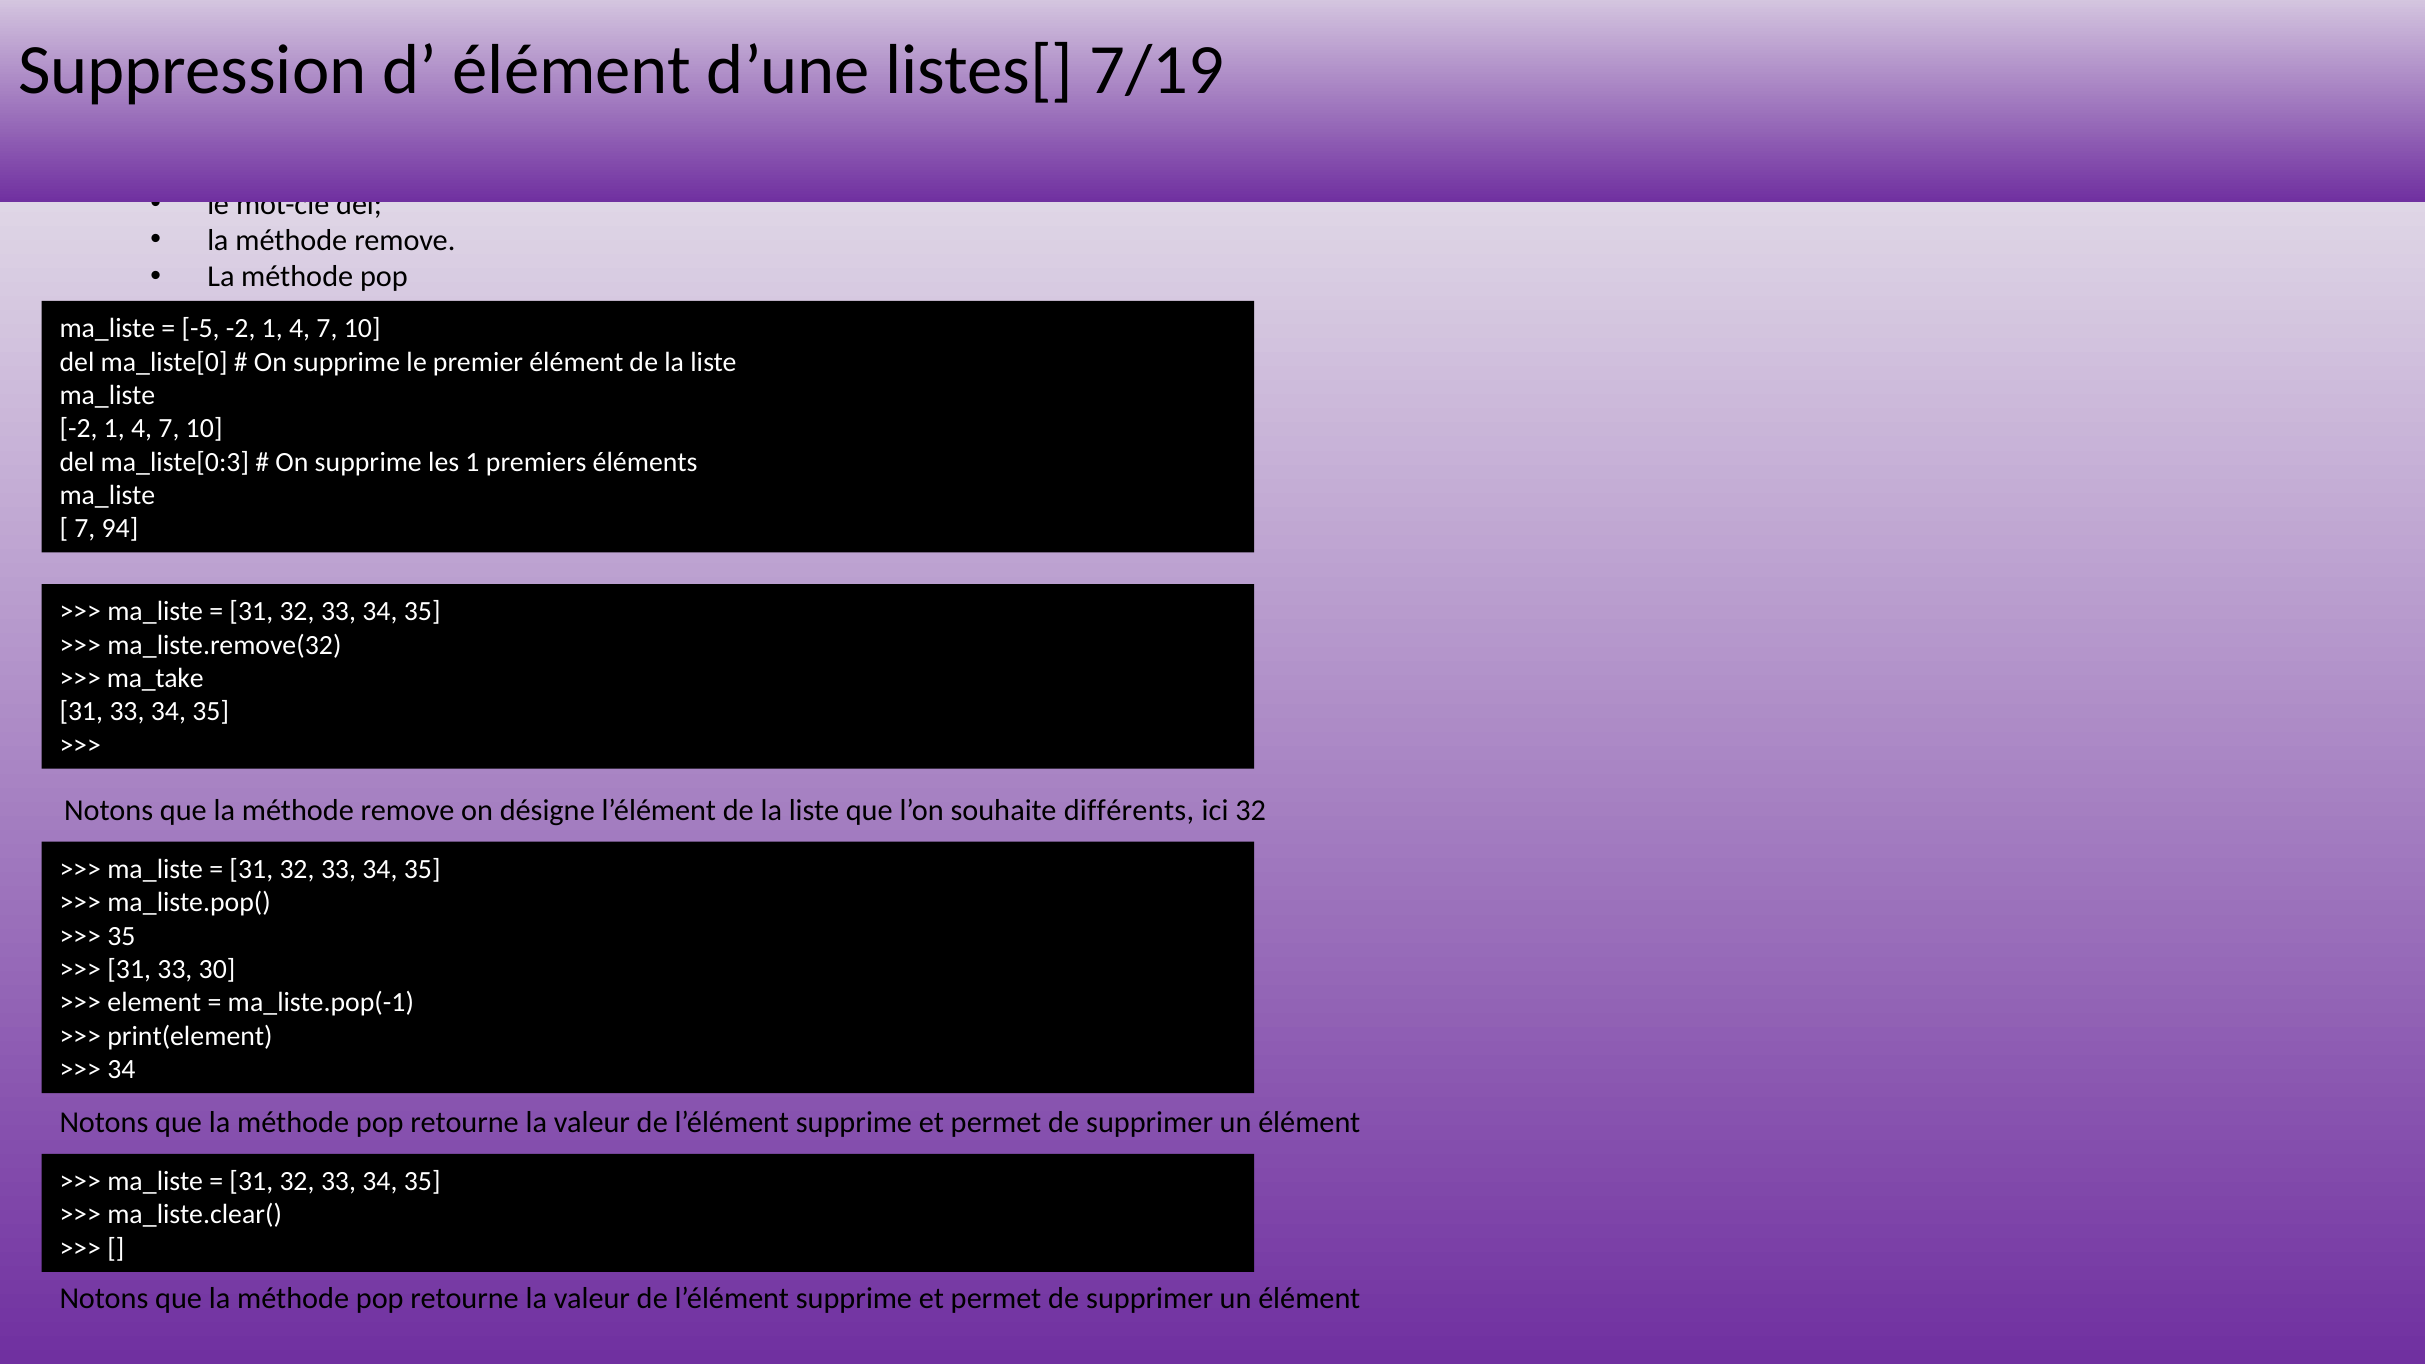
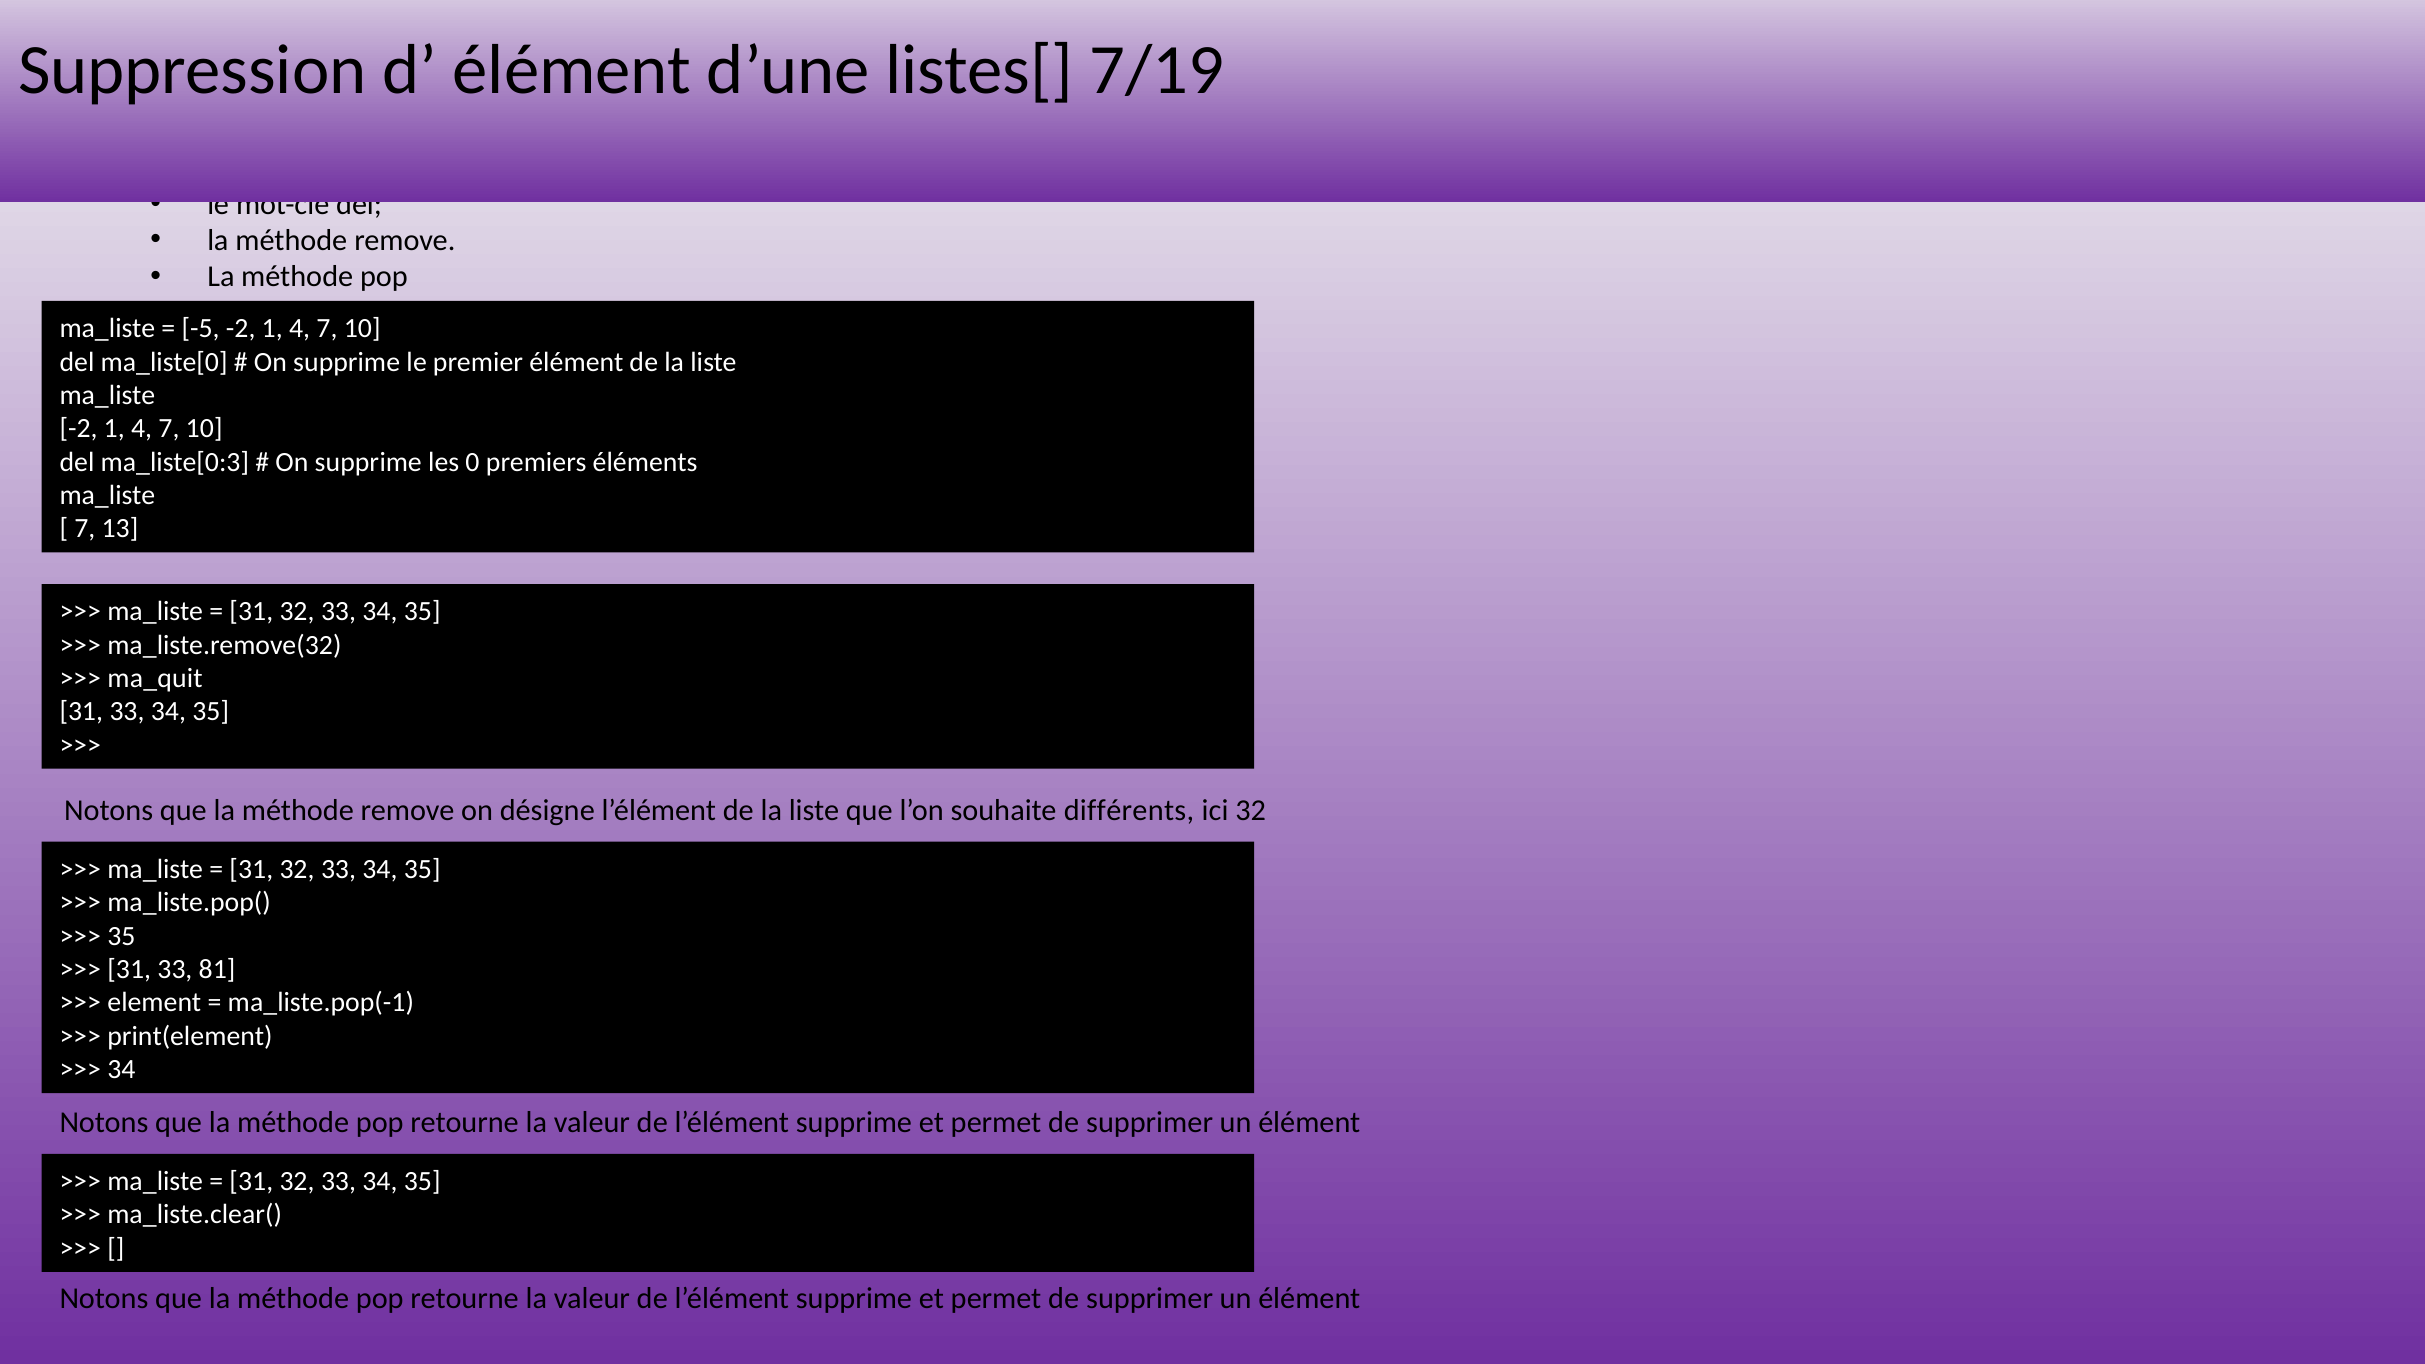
les 1: 1 -> 0 (472, 462)
94: 94 -> 13 (120, 529)
ma_take: ma_take -> ma_quit (155, 678)
30: 30 -> 81 (217, 969)
